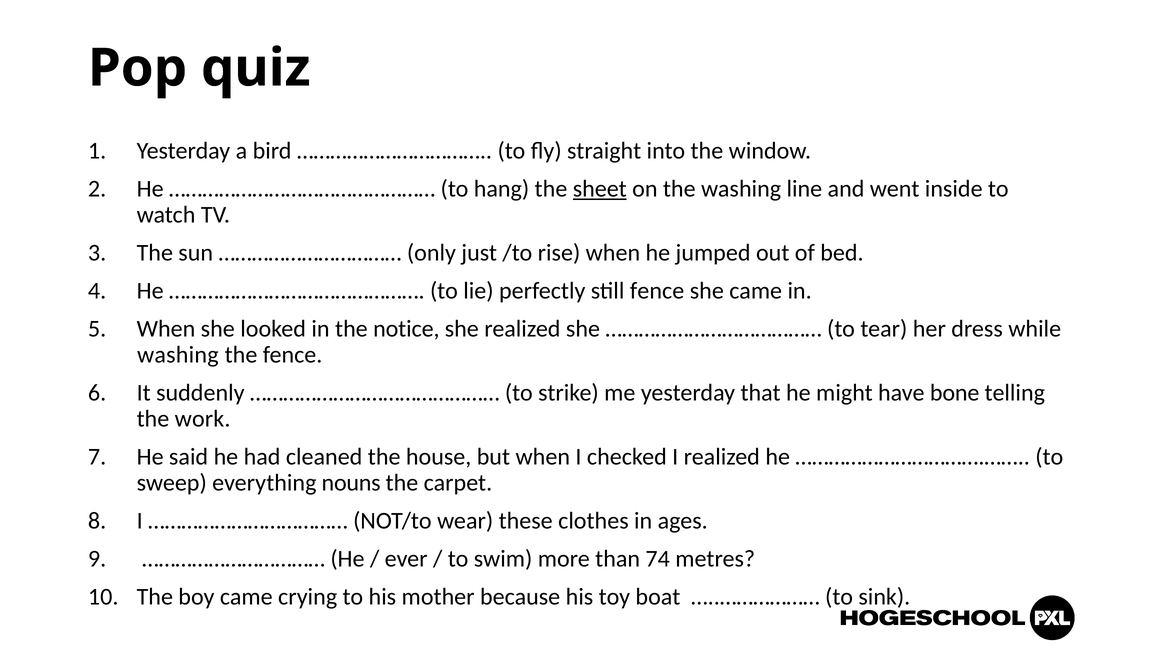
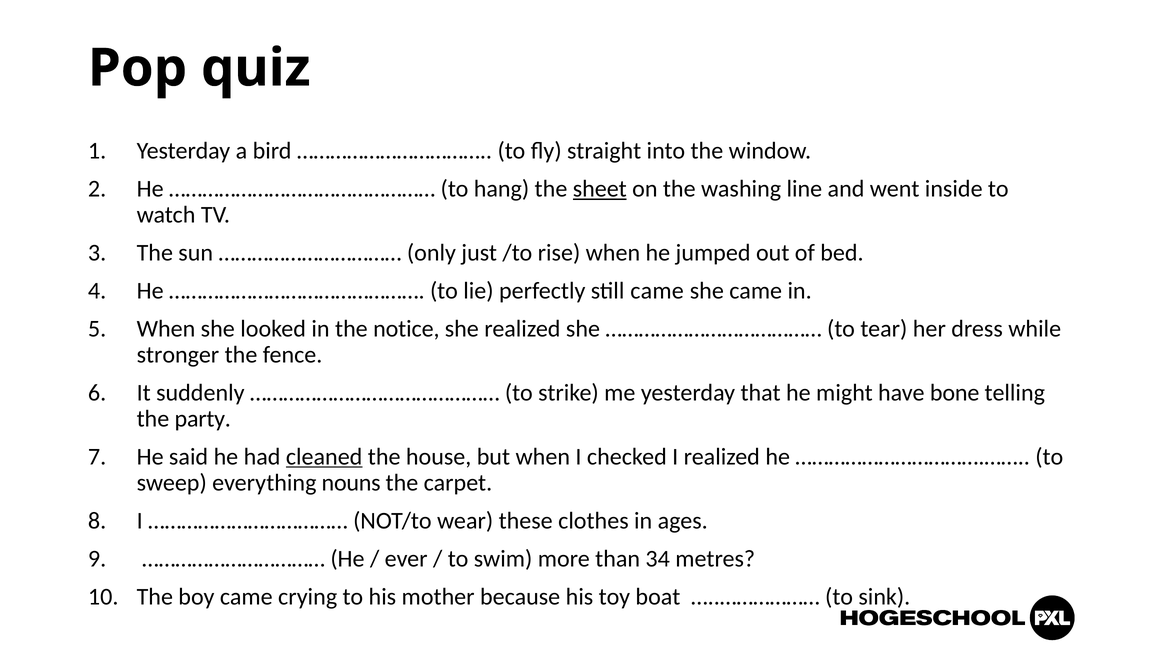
still fence: fence -> came (657, 291)
washing: washing -> stronger (178, 355)
work: work -> party (203, 419)
cleaned underline: none -> present (324, 457)
74: 74 -> 34 (658, 559)
